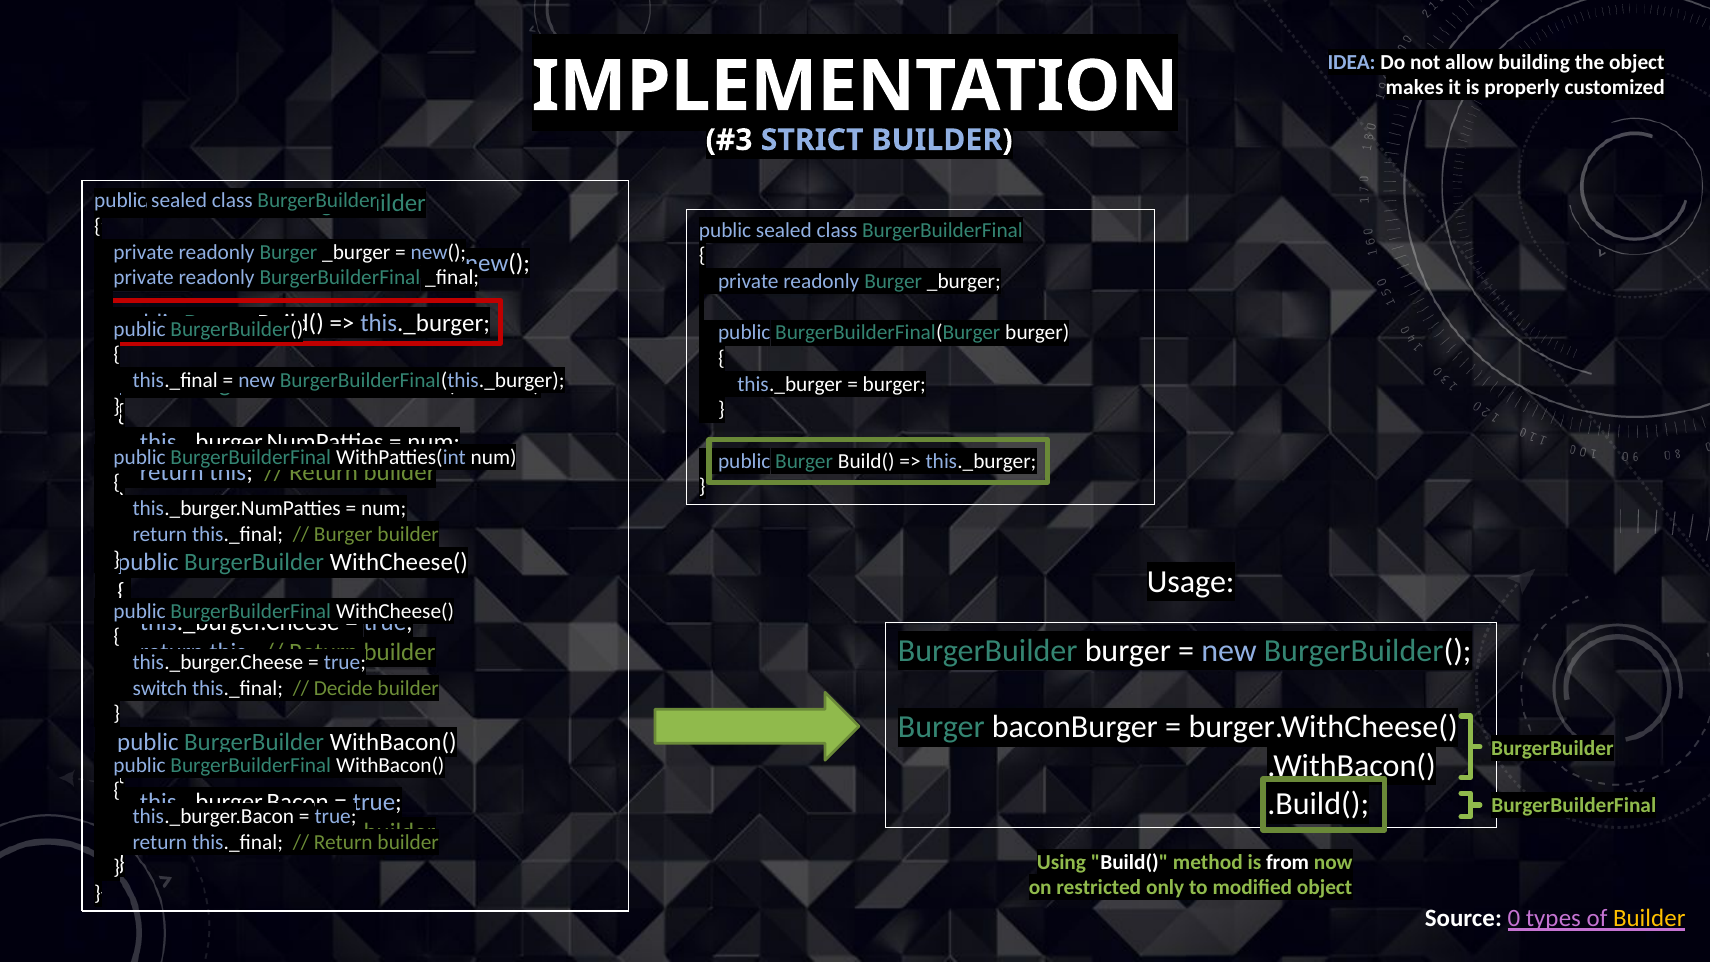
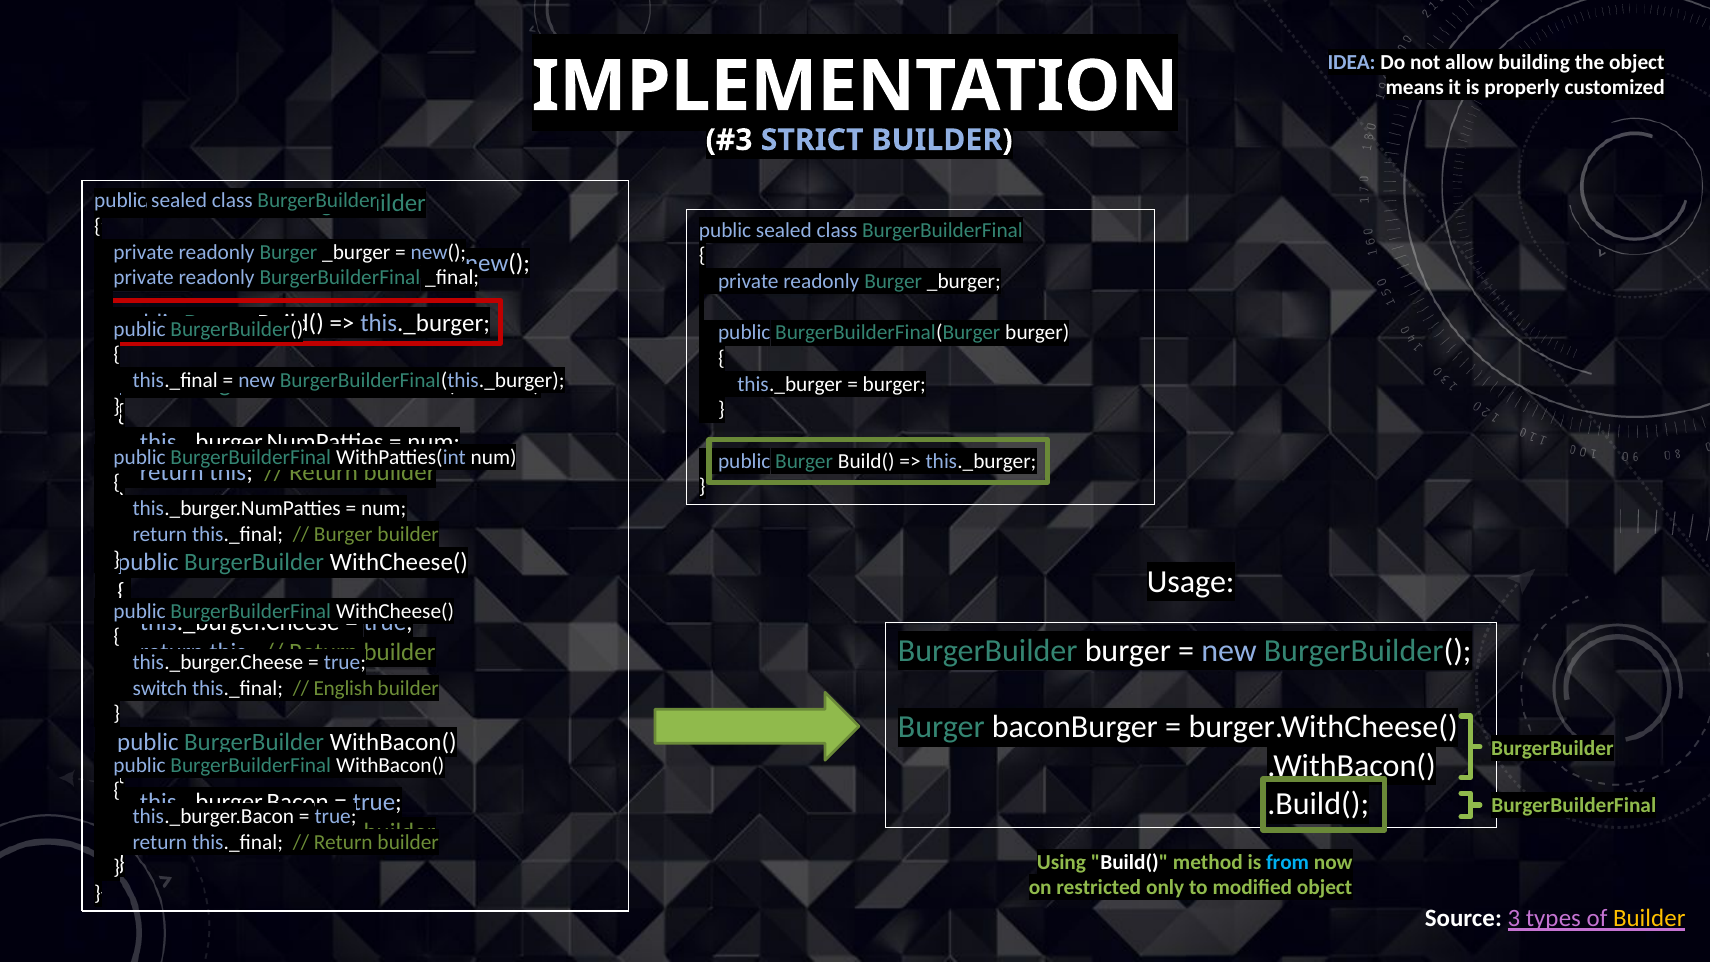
makes: makes -> means (1415, 88)
Decide: Decide -> English (343, 688)
from colour: white -> light blue (1288, 862)
0: 0 -> 3 (1514, 918)
